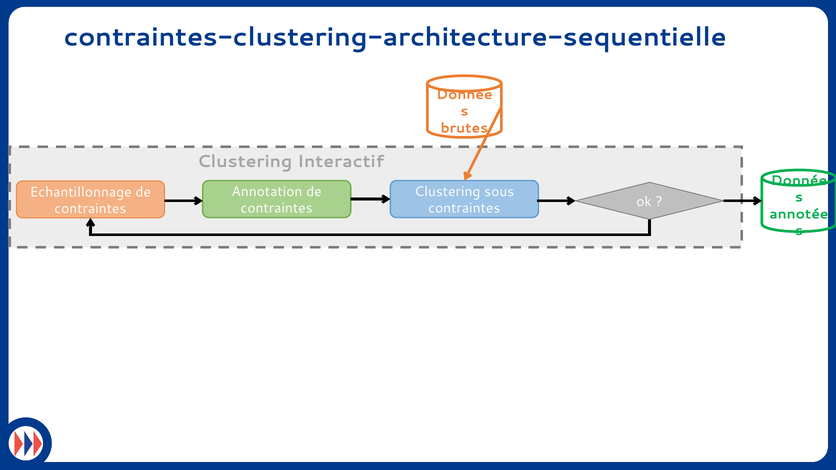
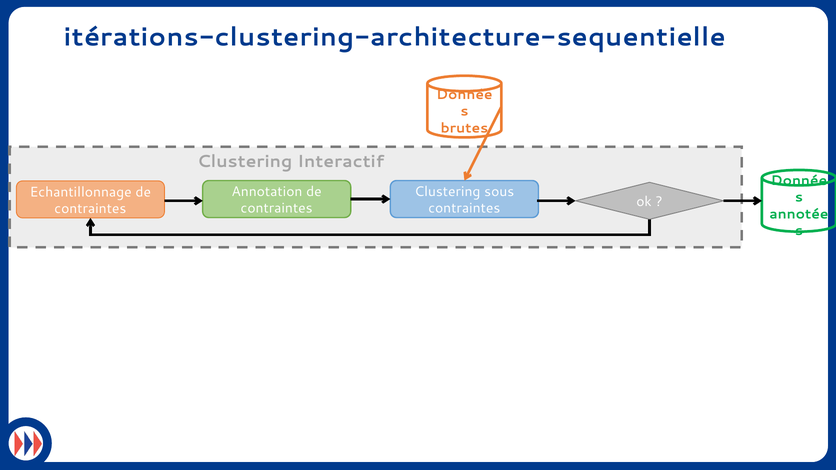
contraintes-clustering-architecture-sequentielle: contraintes-clustering-architecture-sequentielle -> itérations-clustering-architecture-sequentielle (395, 37)
